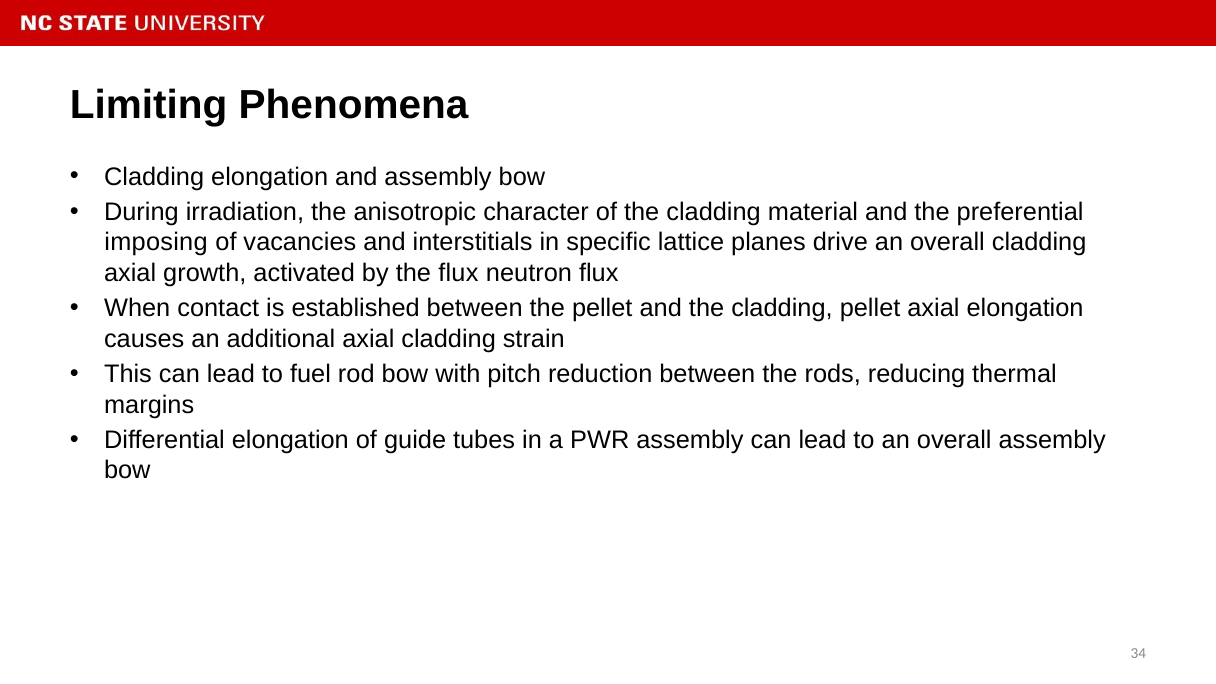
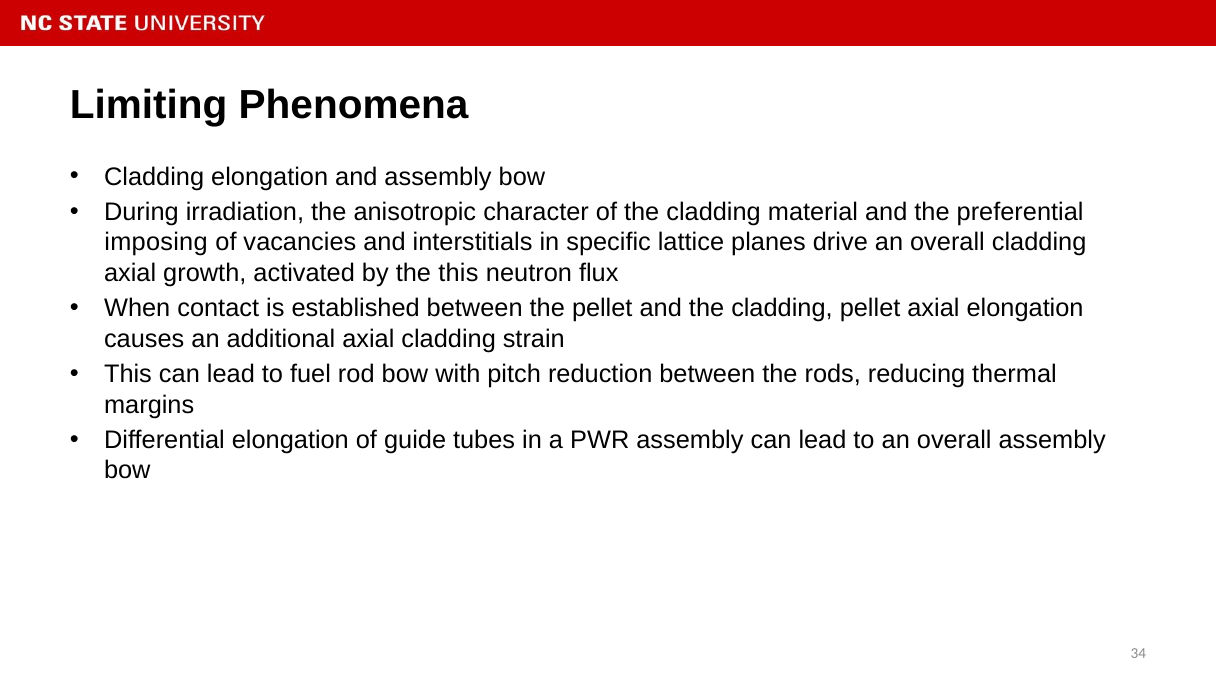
the flux: flux -> this (458, 273)
